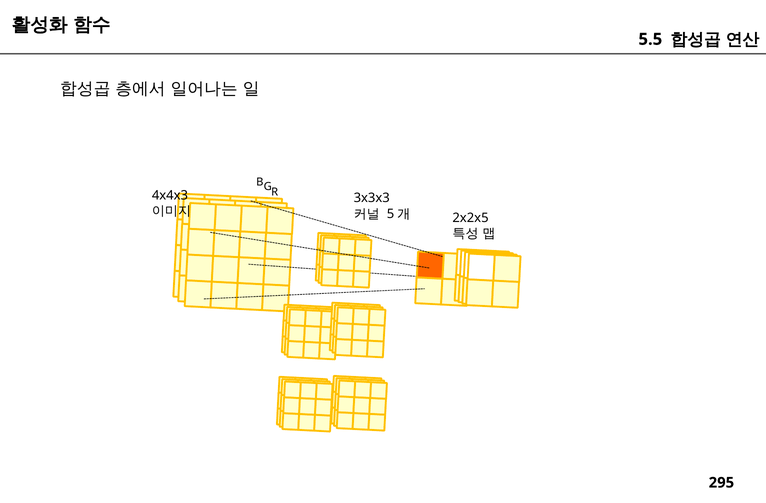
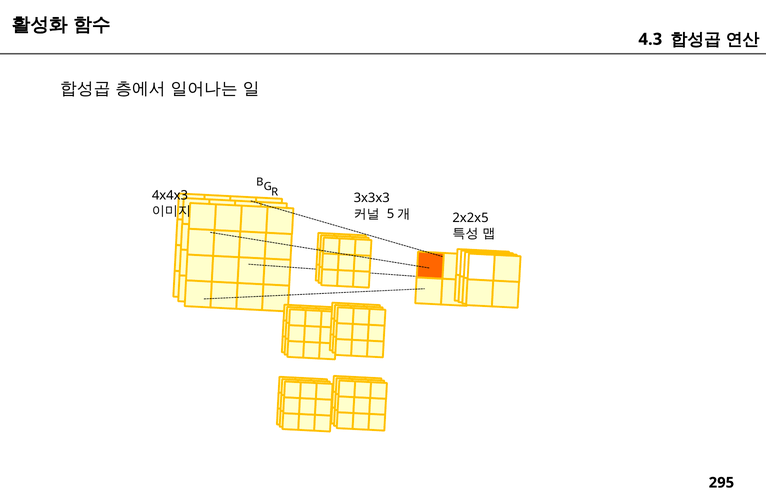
5.5: 5.5 -> 4.3 (650, 39)
